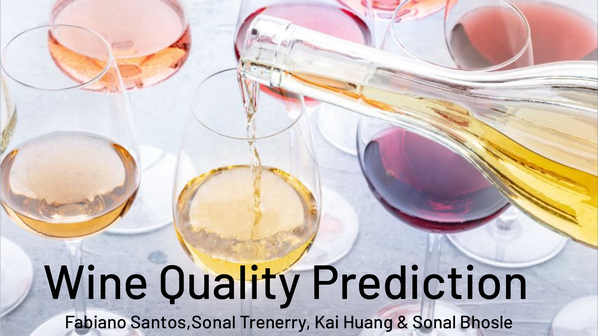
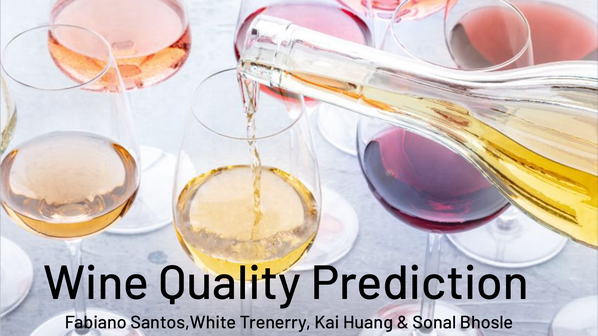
Santos,Sonal: Santos,Sonal -> Santos,White (183, 323)
